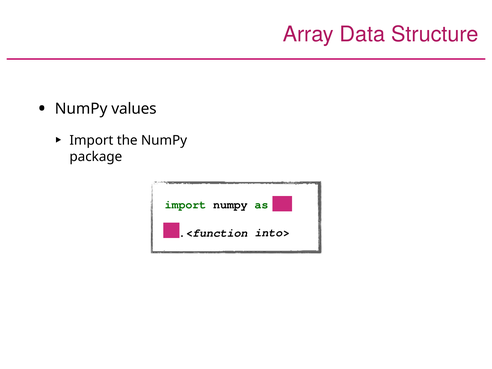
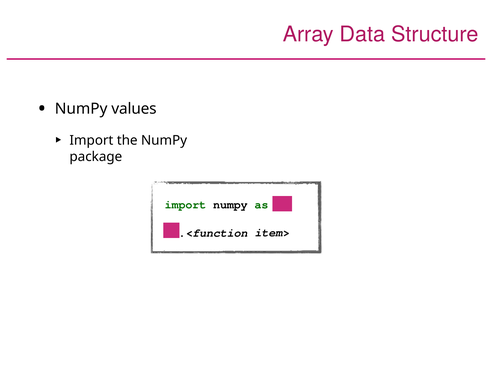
into>: into> -> item> (272, 233)
